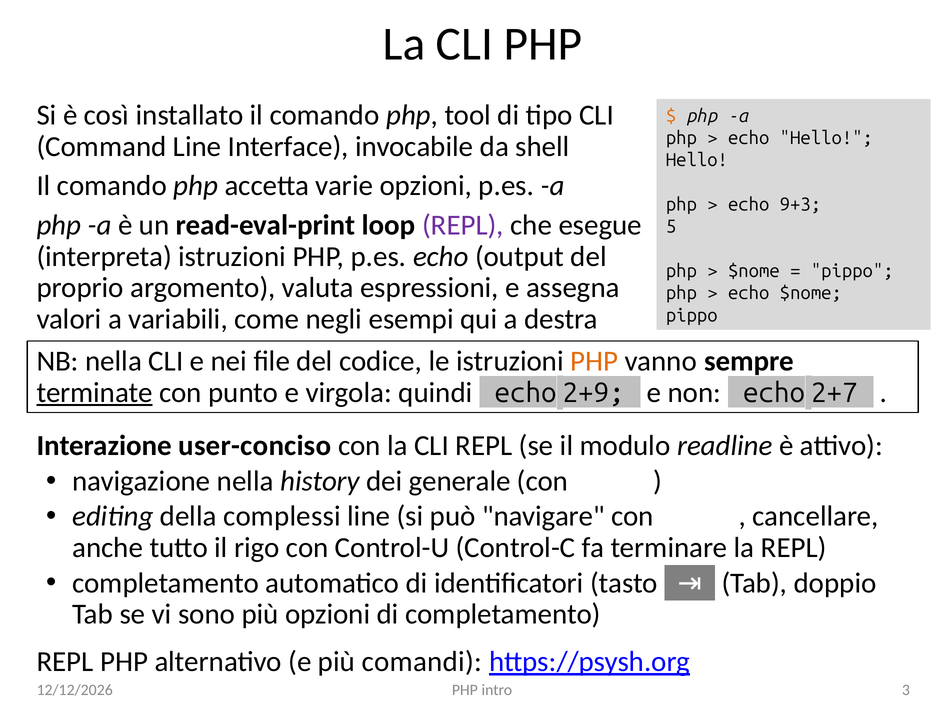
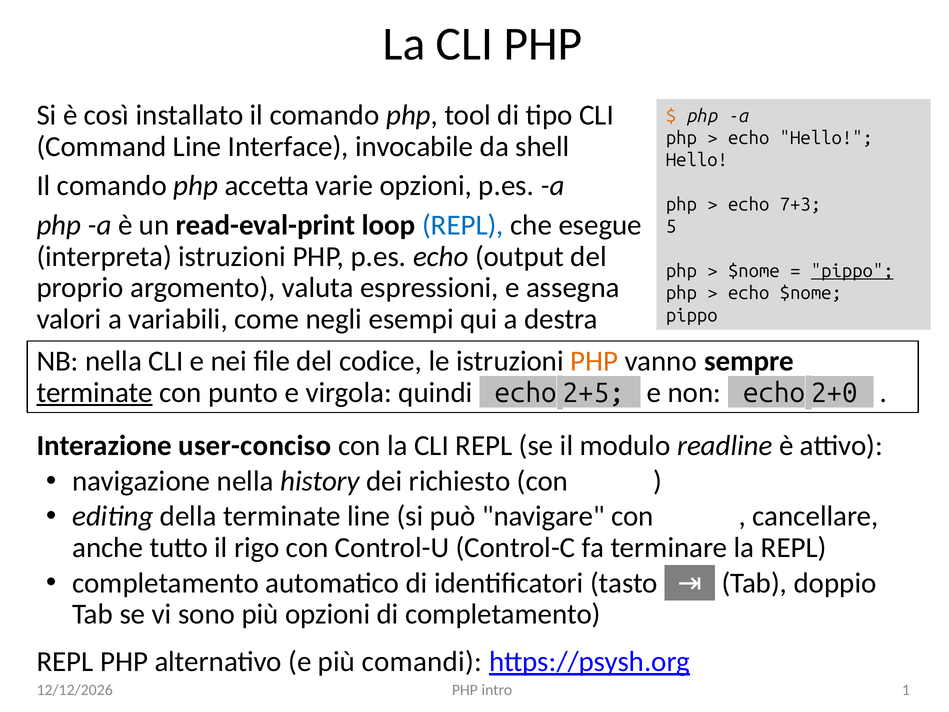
9+3: 9+3 -> 7+3 (800, 205)
REPL colour: purple -> blue (463, 225)
pippo underline: none -> present (852, 271)
2+9: 2+9 -> 2+5 (594, 393)
2+7: 2+7 -> 2+0 (835, 393)
generale: generale -> richiesto (460, 481)
della complessi: complessi -> terminate (282, 516)
3: 3 -> 1 (906, 690)
